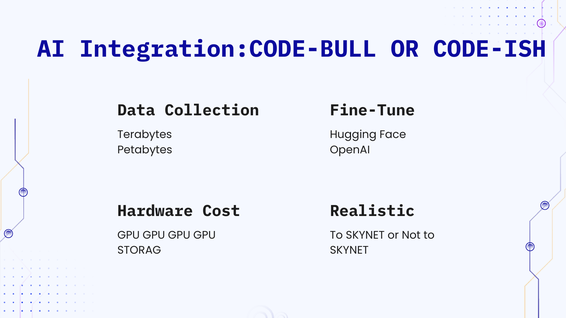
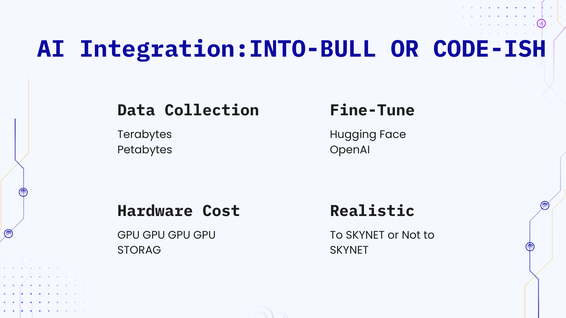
Integration:CODE-BULL: Integration:CODE-BULL -> Integration:INTO-BULL (228, 49)
